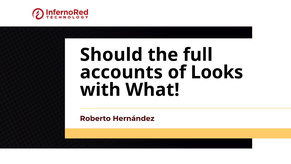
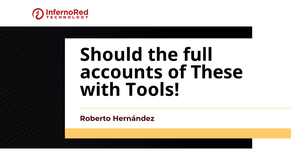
Looks: Looks -> These (217, 72)
What: What -> Tools (152, 90)
